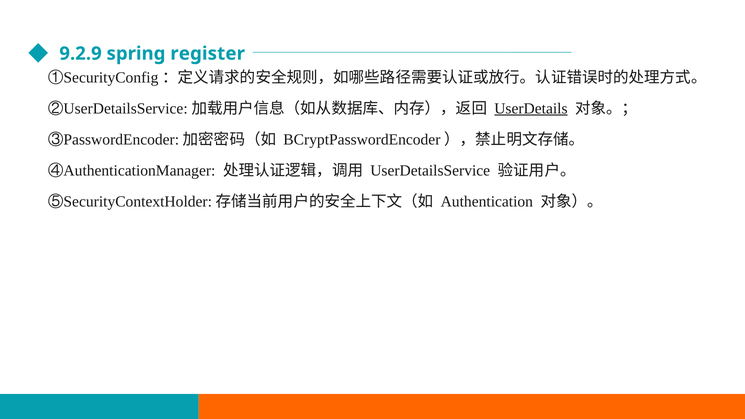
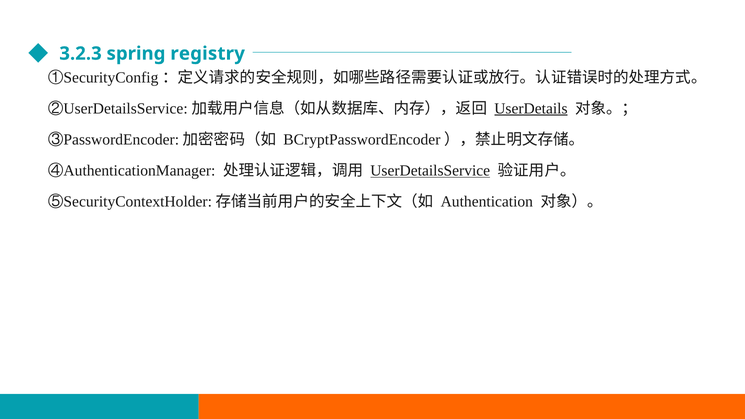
9.2.9: 9.2.9 -> 3.2.3 (81, 54)
register: register -> registry (208, 54)
UserDetailsService underline: none -> present (430, 171)
